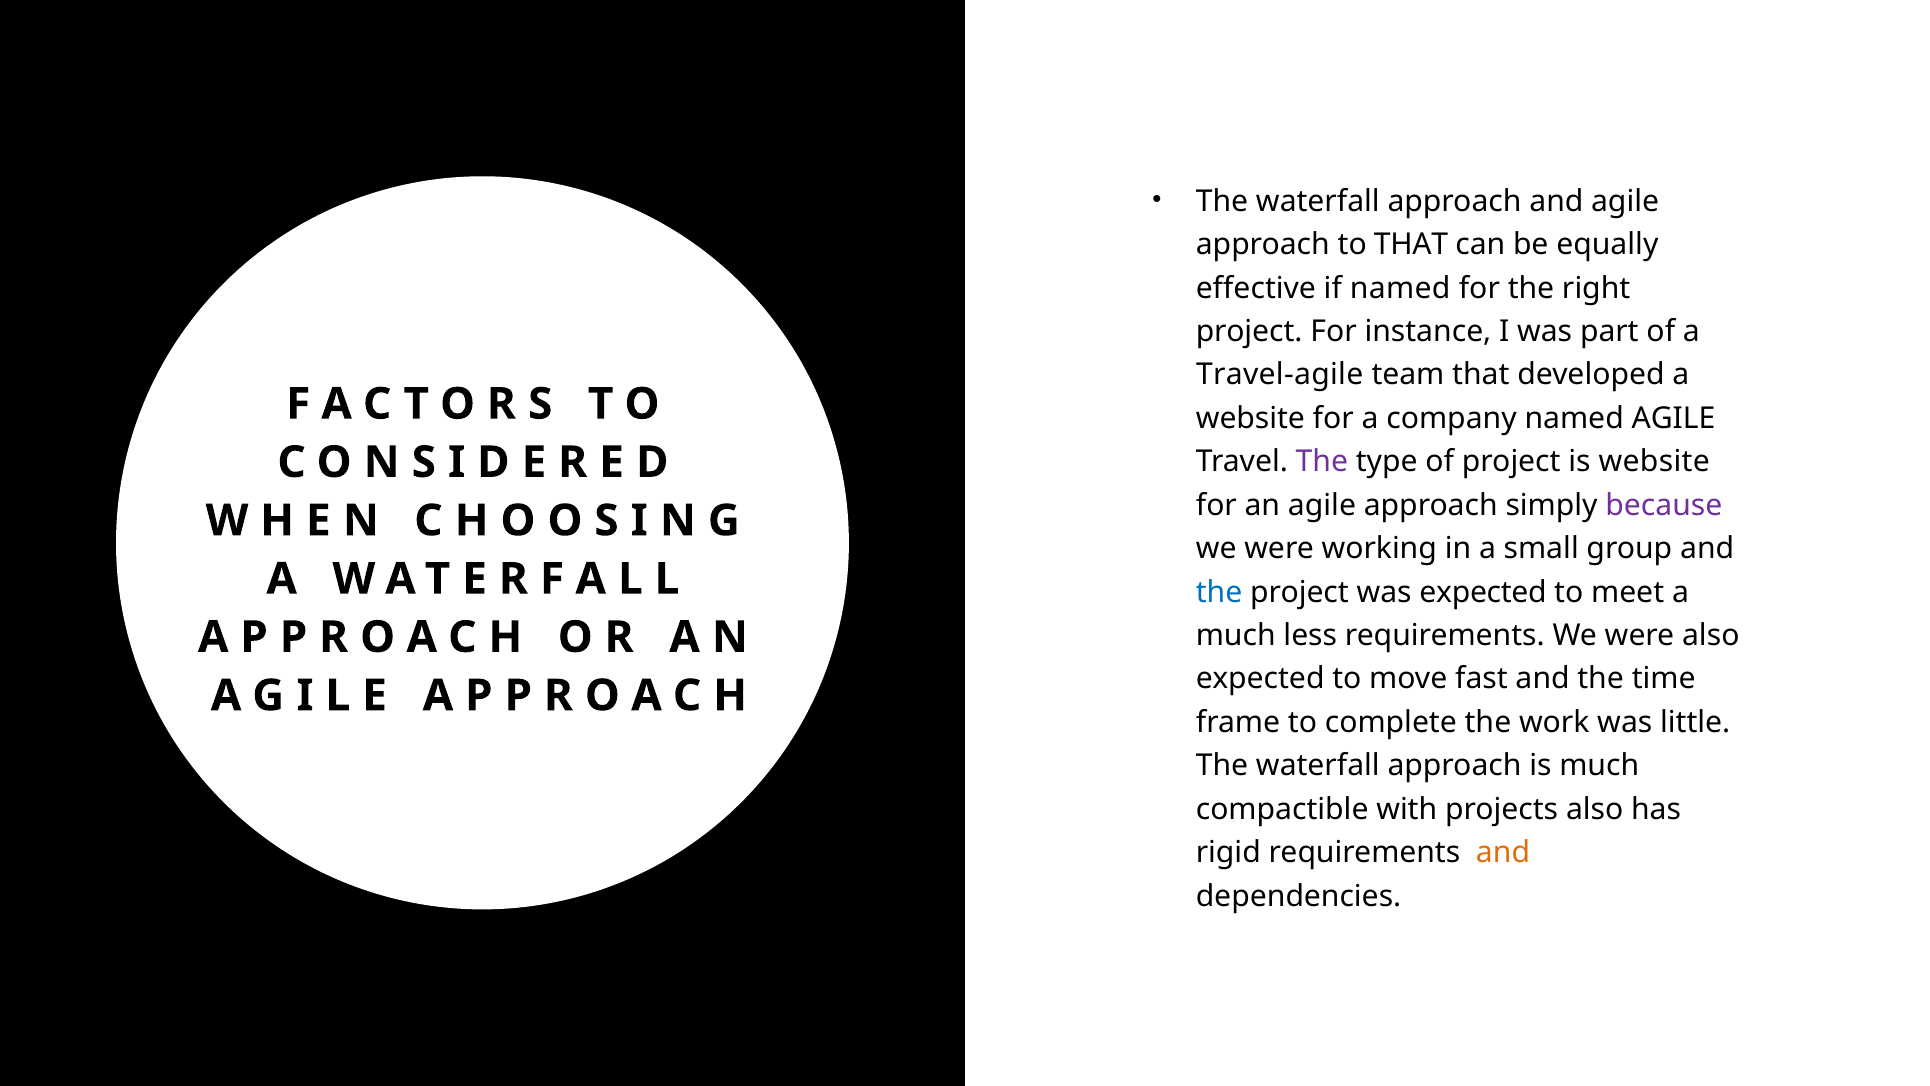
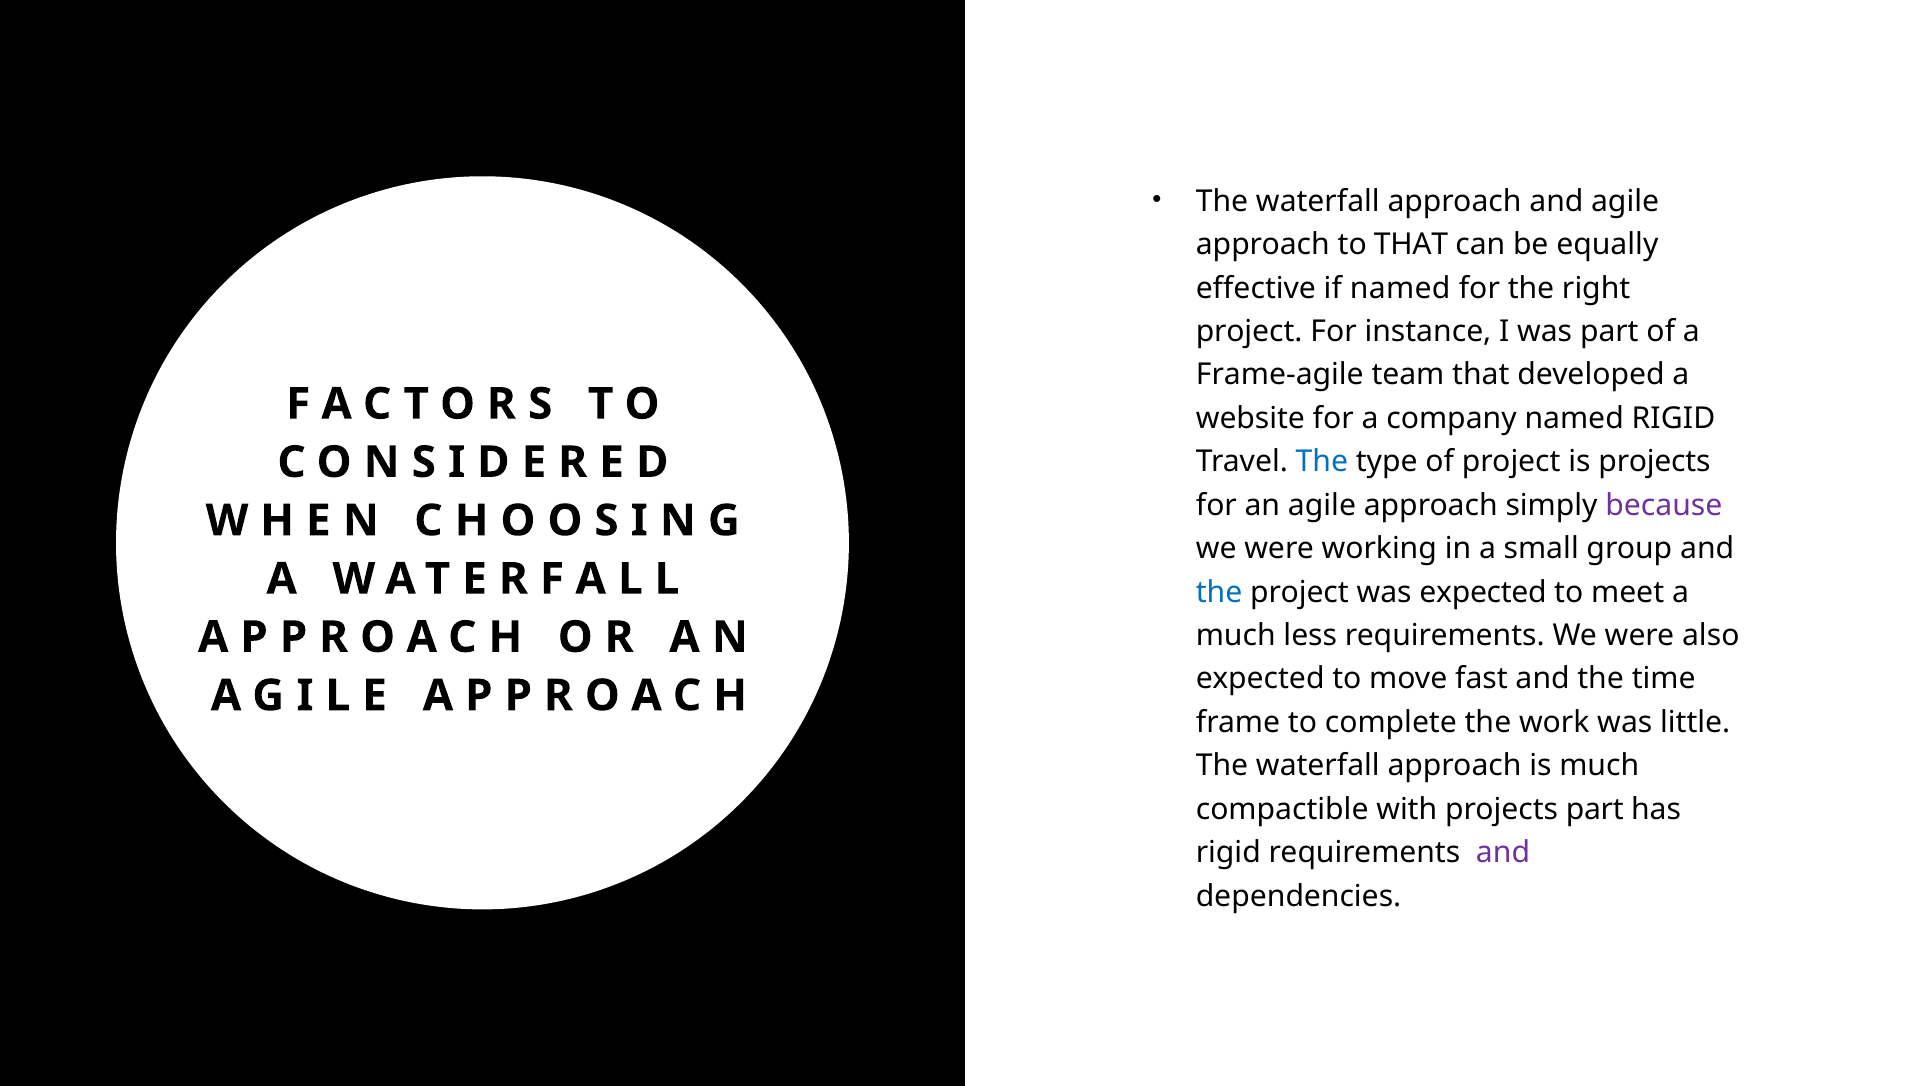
Travel-agile: Travel-agile -> Frame-agile (1280, 375)
named AGILE: AGILE -> RIGID (1673, 418)
The colour: purple -> blue (1322, 462)
is website: website -> projects (1654, 462)
projects also: also -> part (1595, 809)
and colour: orange -> purple (1503, 853)
